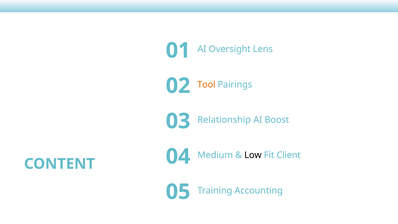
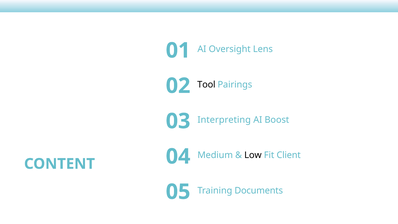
Tool colour: orange -> black (206, 84)
Relationship: Relationship -> Interpreting (224, 120)
Accounting: Accounting -> Documents (259, 190)
